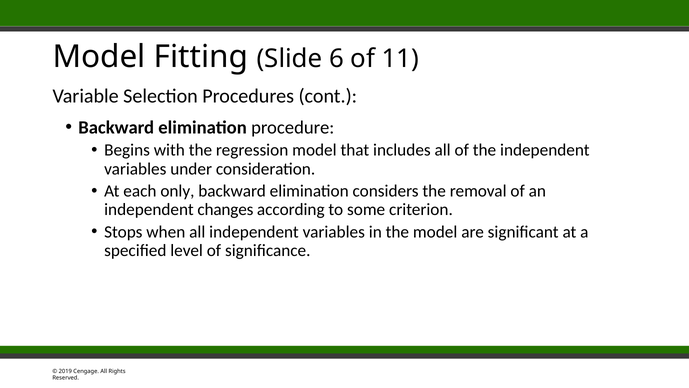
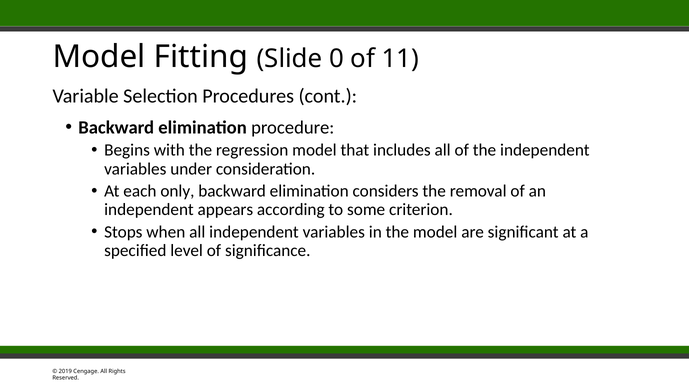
6: 6 -> 0 (336, 58)
changes: changes -> appears (225, 209)
